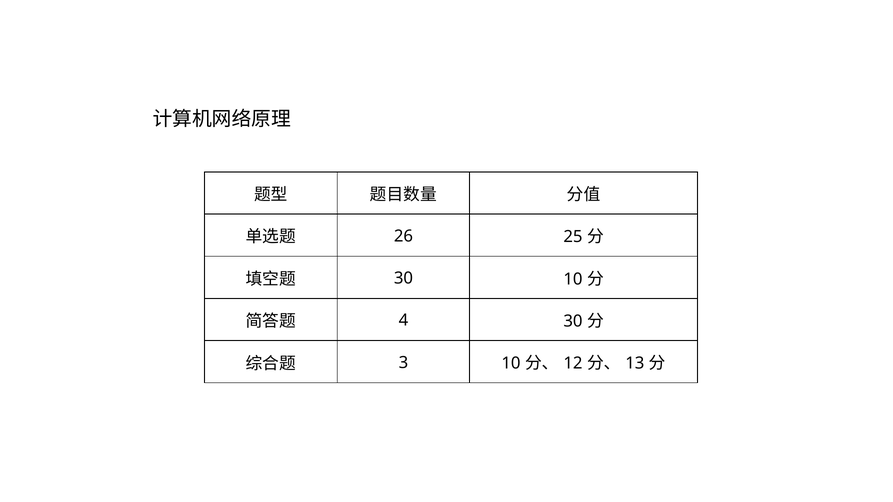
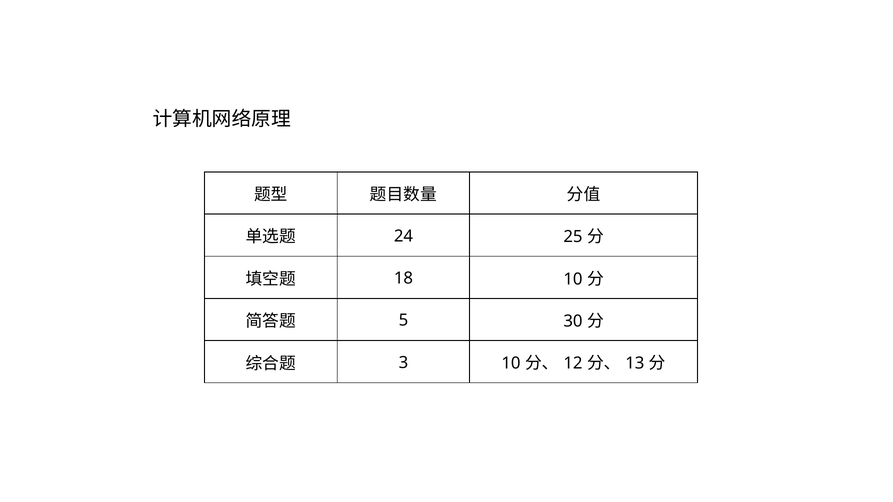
26: 26 -> 24 (403, 236)
30: 30 -> 18 (403, 278)
4: 4 -> 5 (404, 321)
